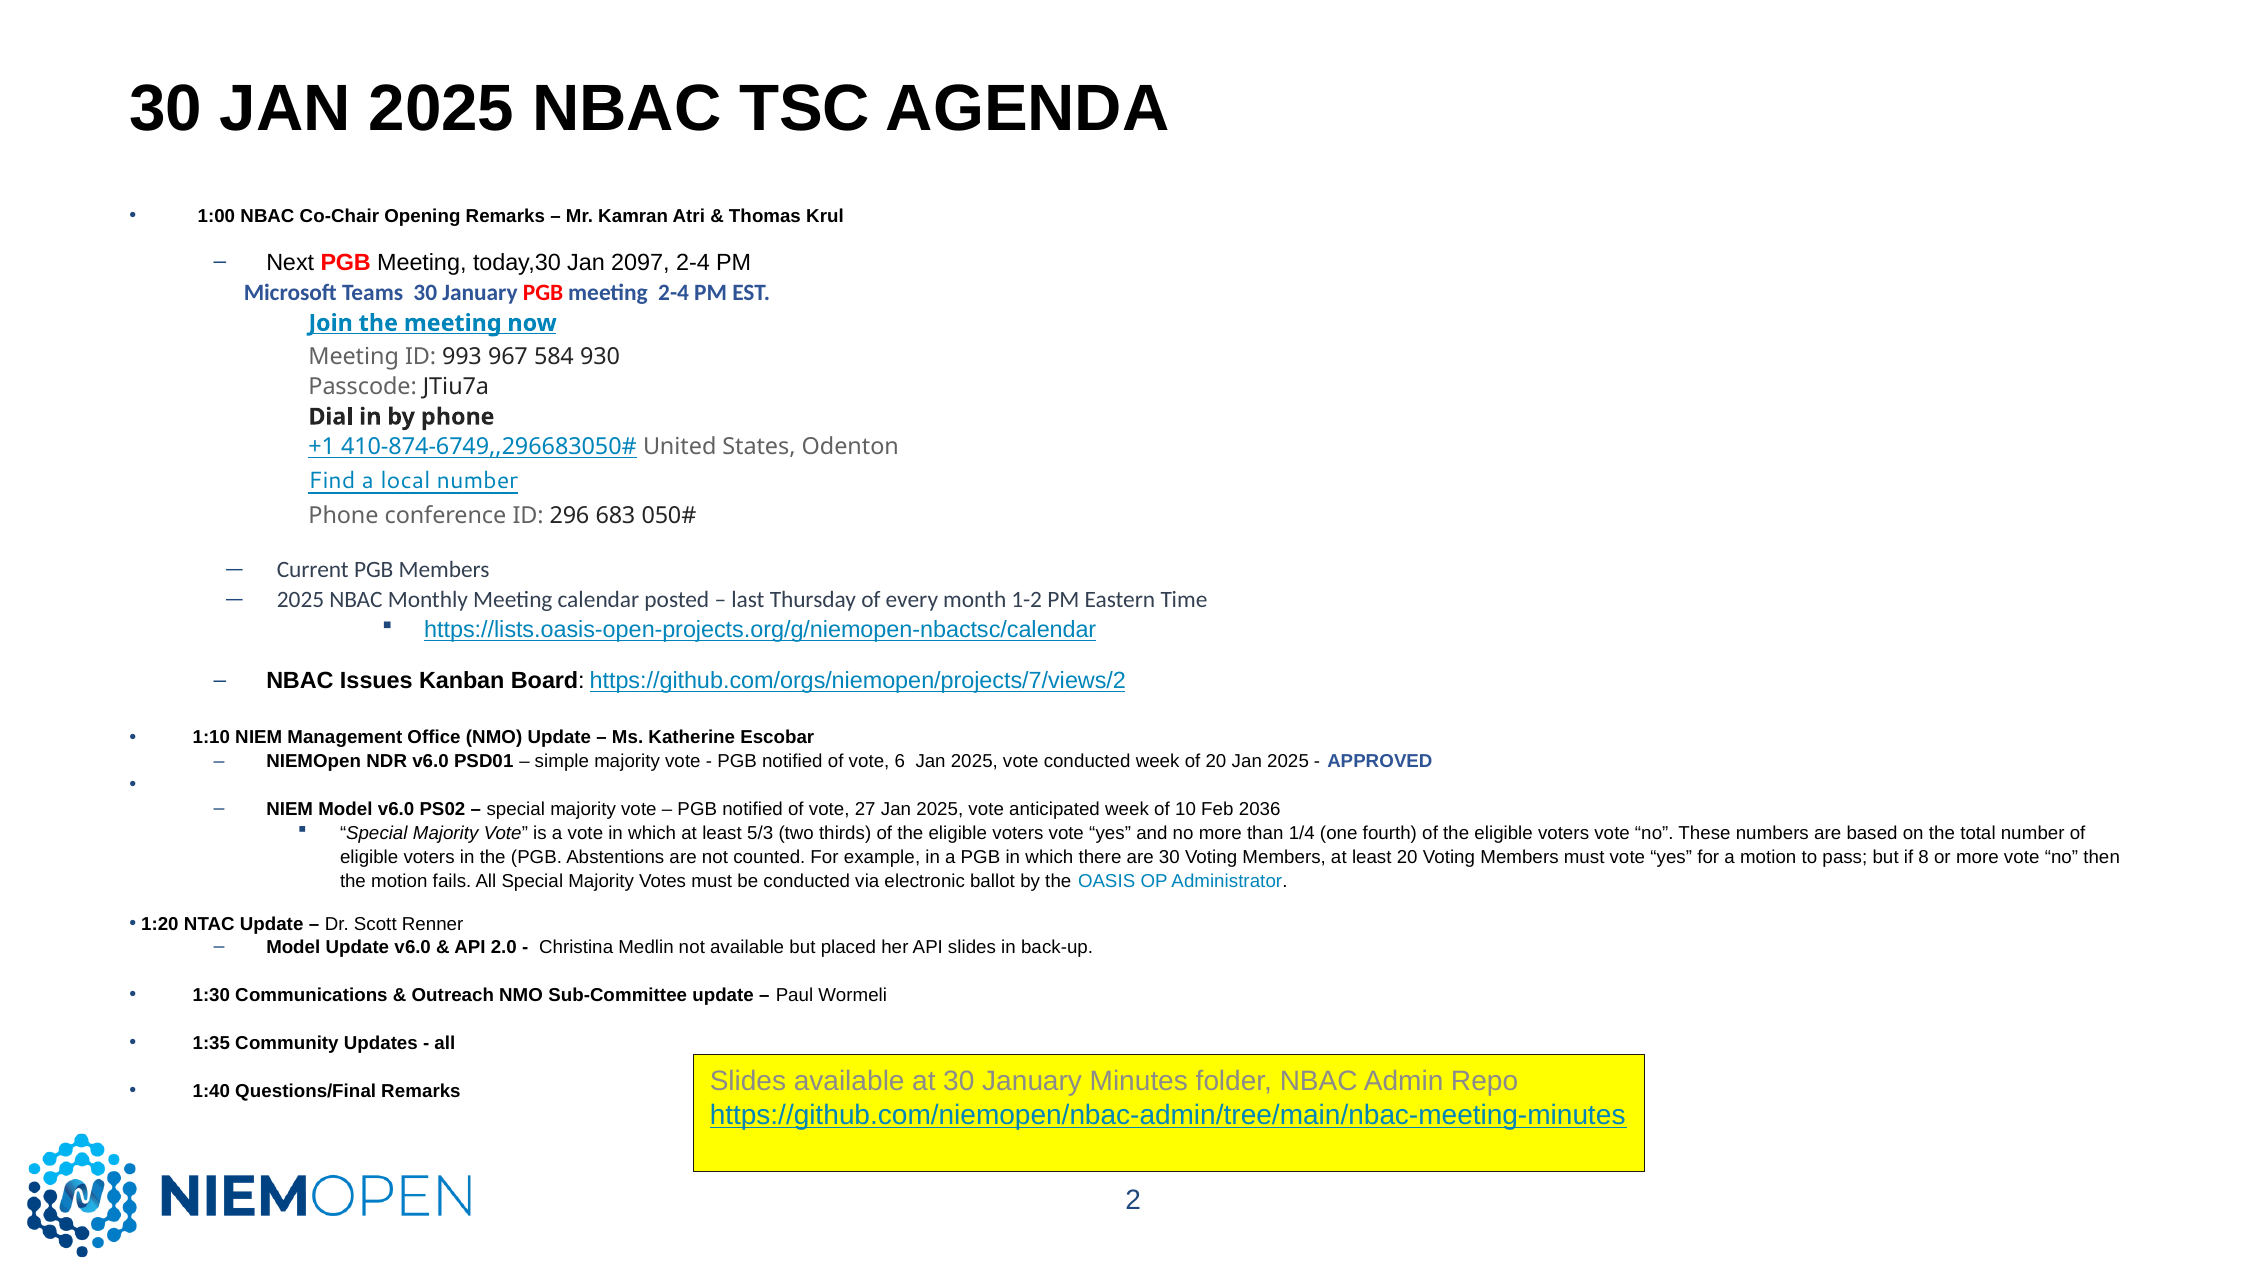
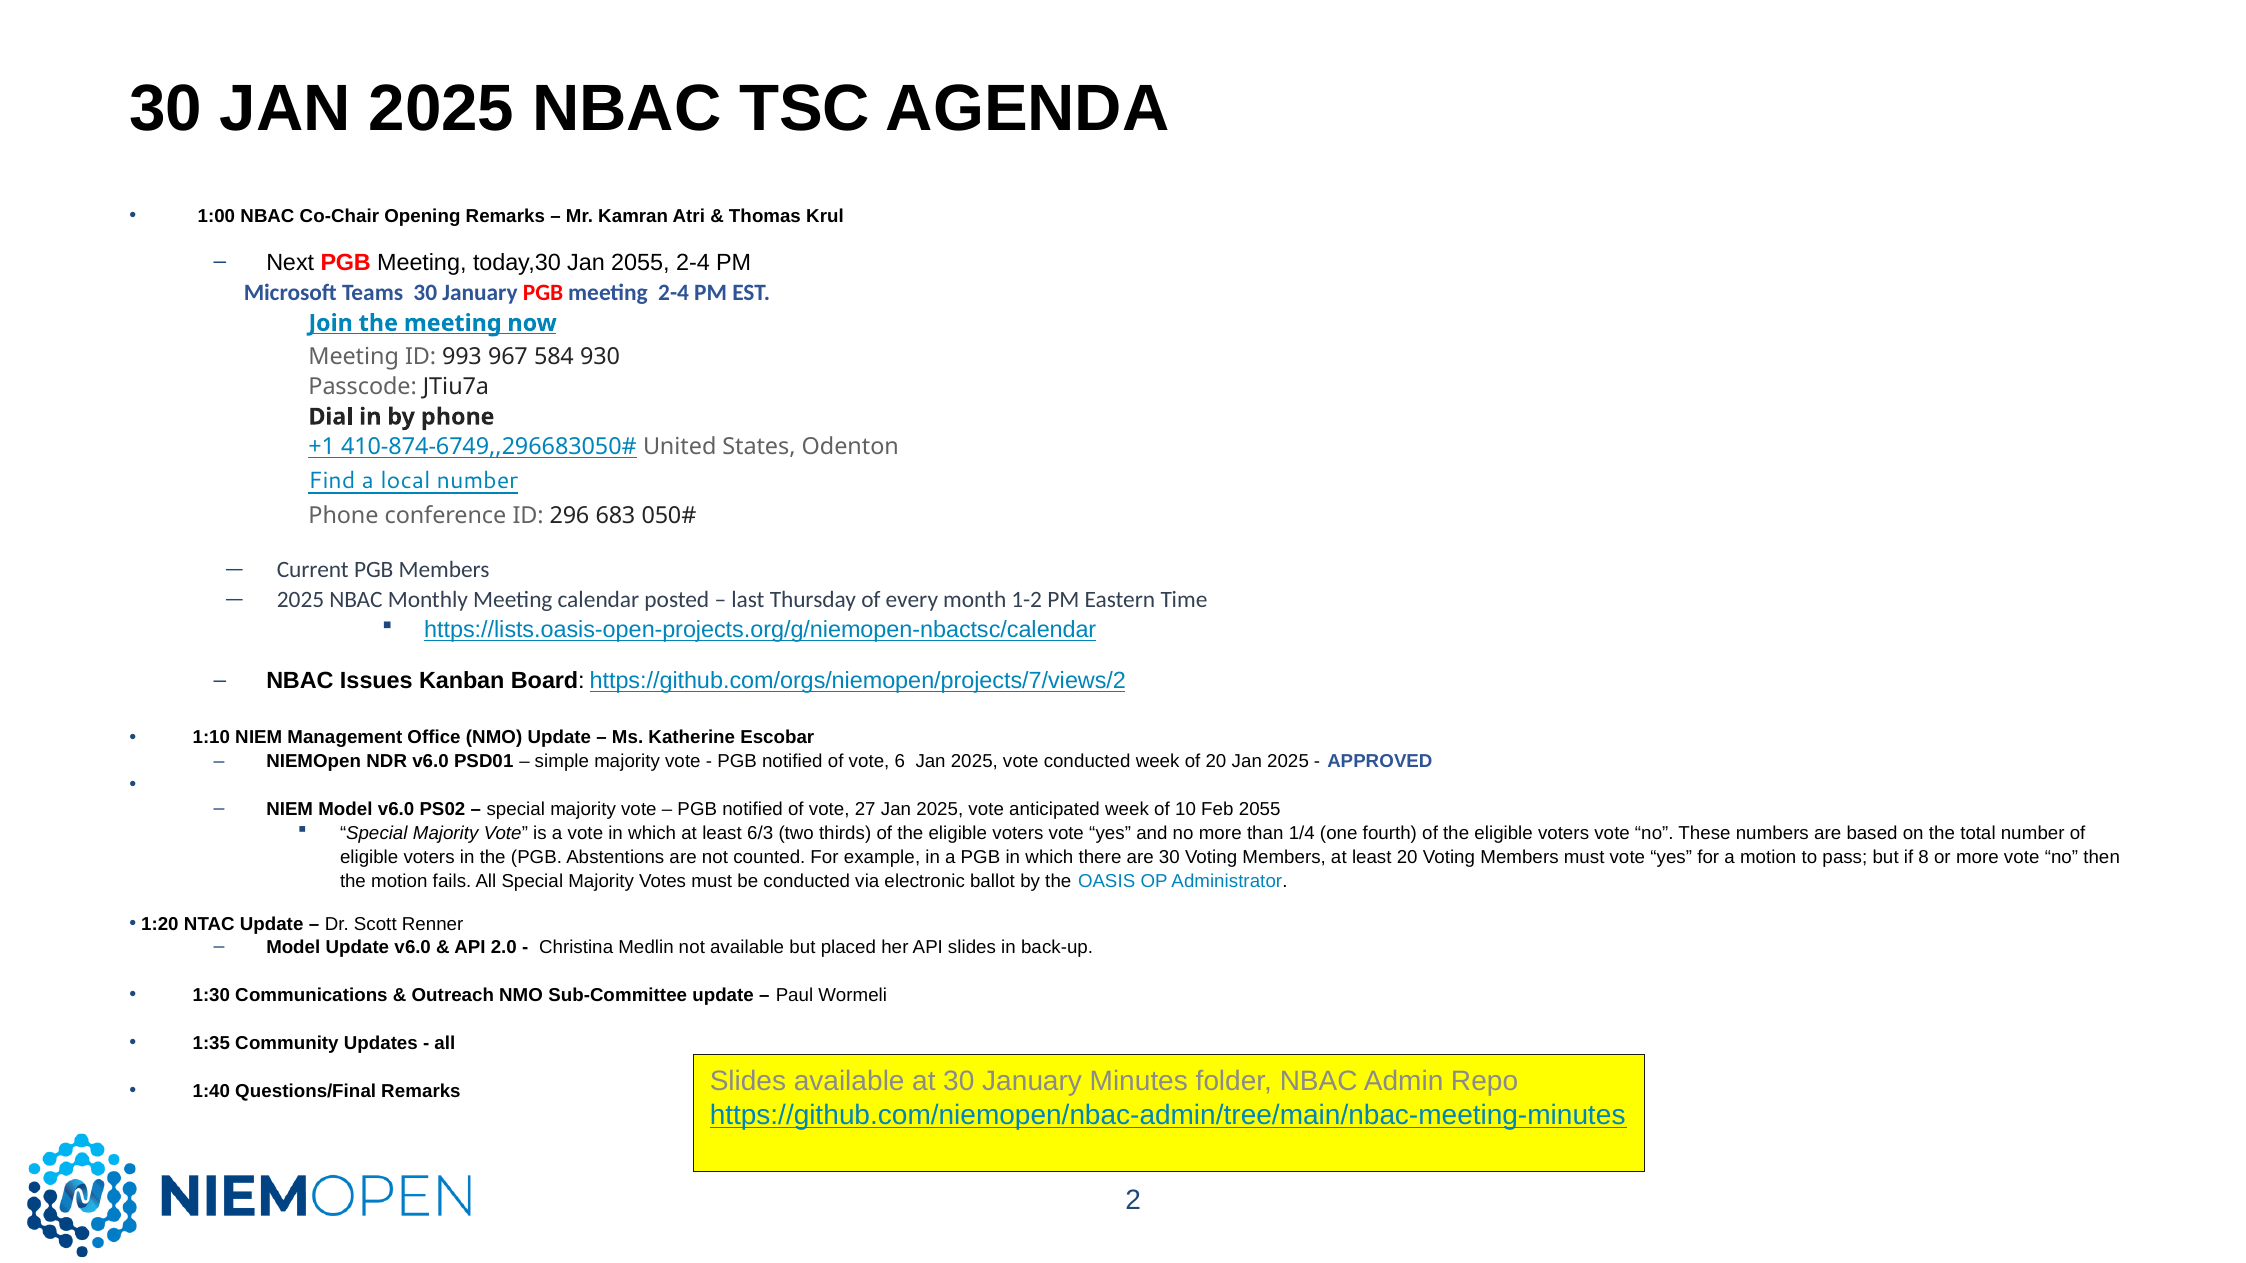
Jan 2097: 2097 -> 2055 (640, 263)
Feb 2036: 2036 -> 2055 (1260, 810)
5/3: 5/3 -> 6/3 (760, 834)
